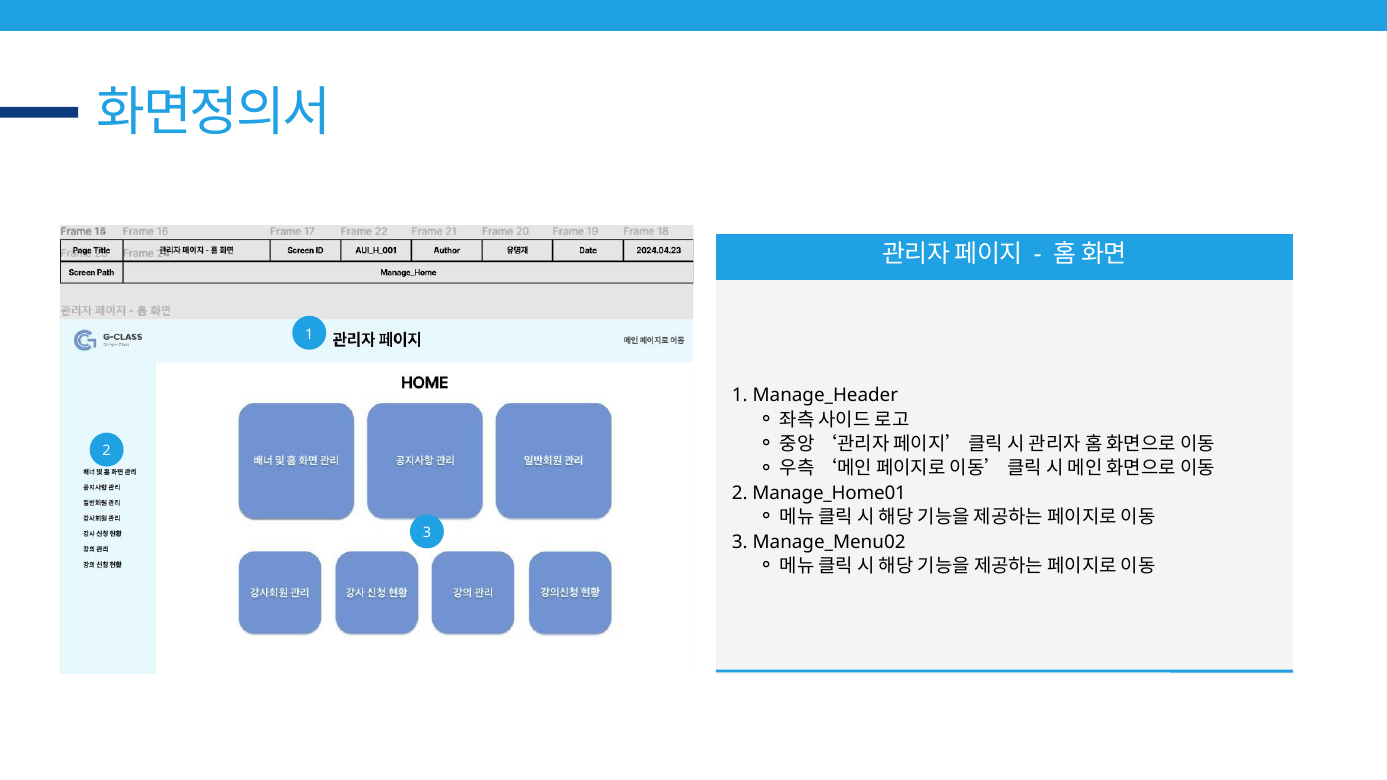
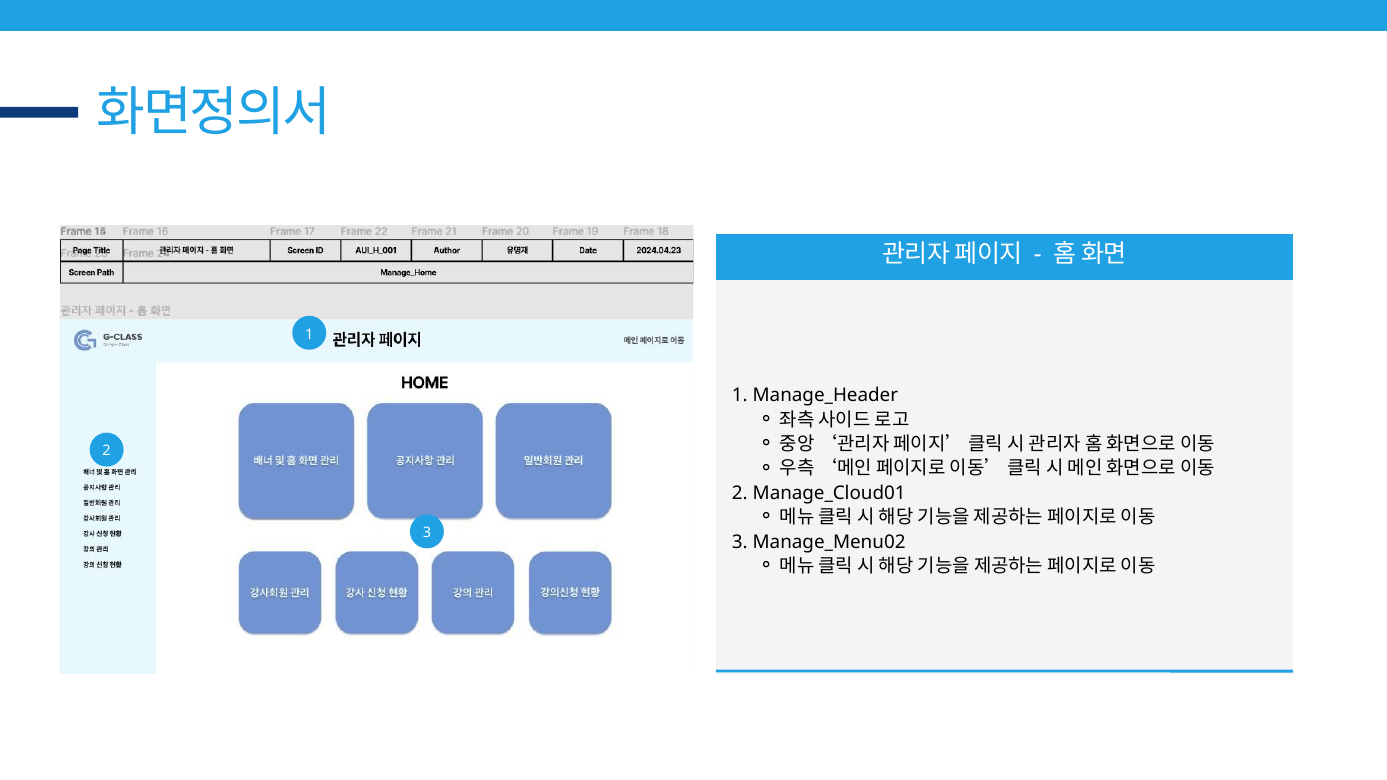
Manage_Home01: Manage_Home01 -> Manage_Cloud01 (829, 493)
